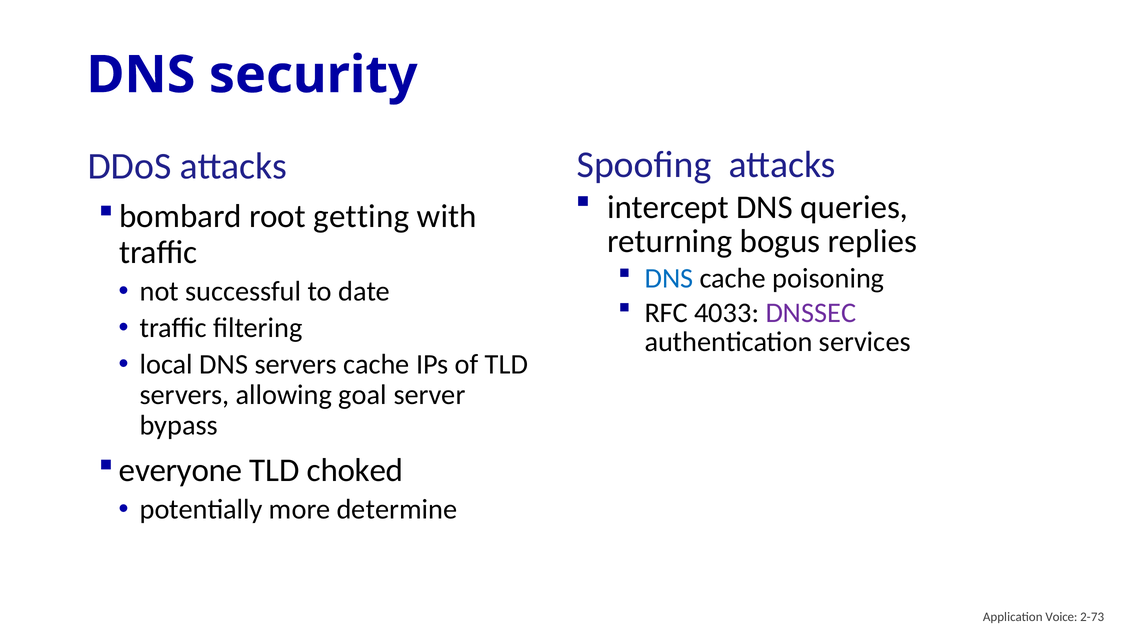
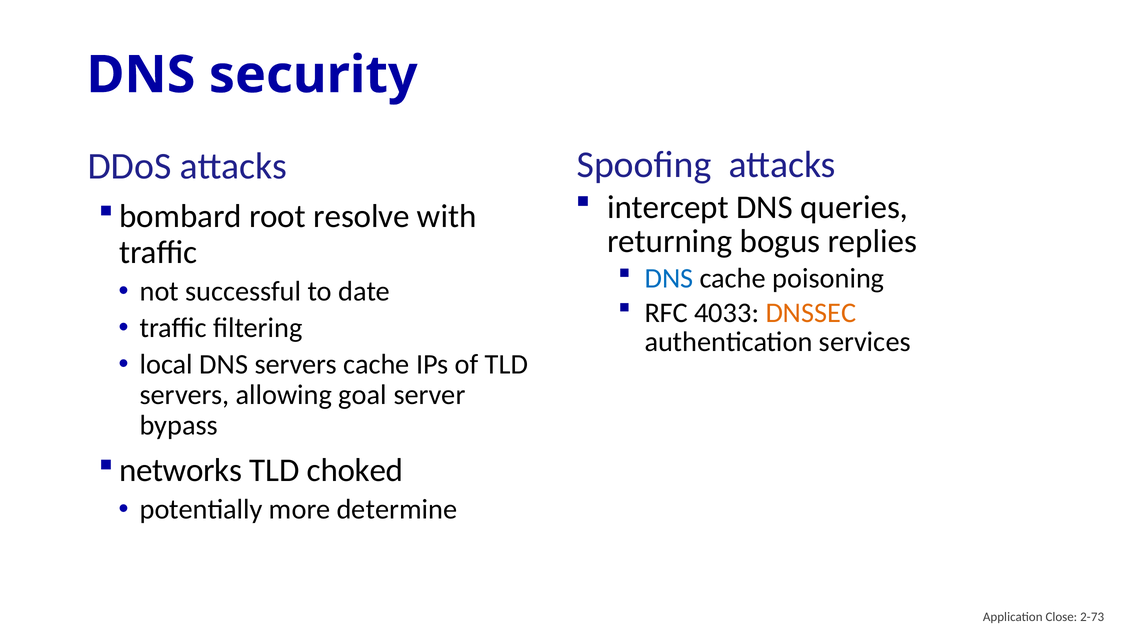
getting: getting -> resolve (362, 216)
DNSSEC colour: purple -> orange (811, 313)
everyone: everyone -> networks (181, 470)
Voice: Voice -> Close (1061, 617)
